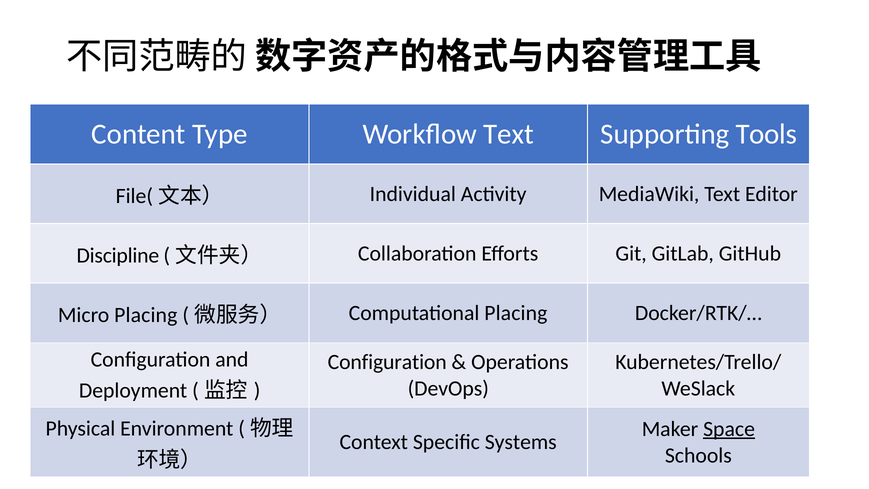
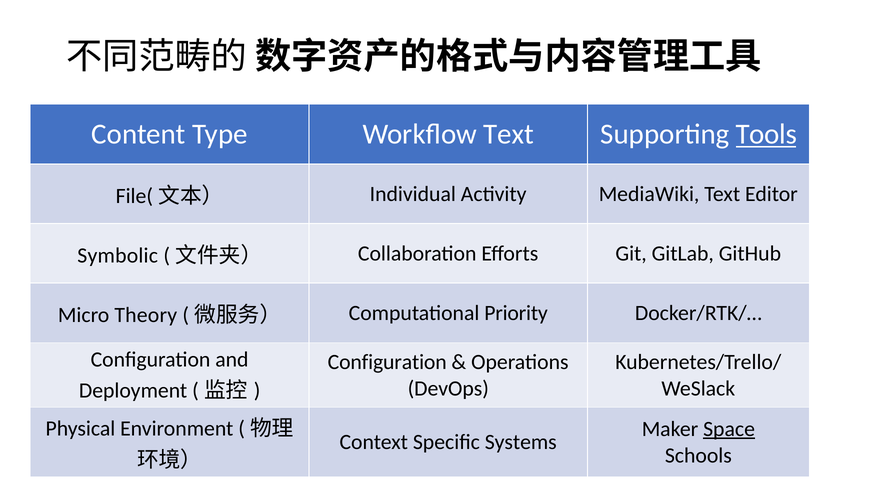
Tools underline: none -> present (766, 134)
Discipline: Discipline -> Symbolic (118, 255)
Micro Placing: Placing -> Theory (146, 315)
Computational Placing: Placing -> Priority (516, 313)
